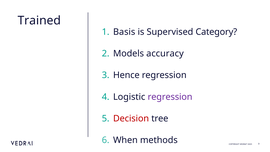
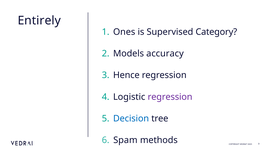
Trained: Trained -> Entirely (39, 20)
Basis: Basis -> Ones (124, 32)
Decision colour: red -> blue (131, 118)
When: When -> Spam (125, 140)
